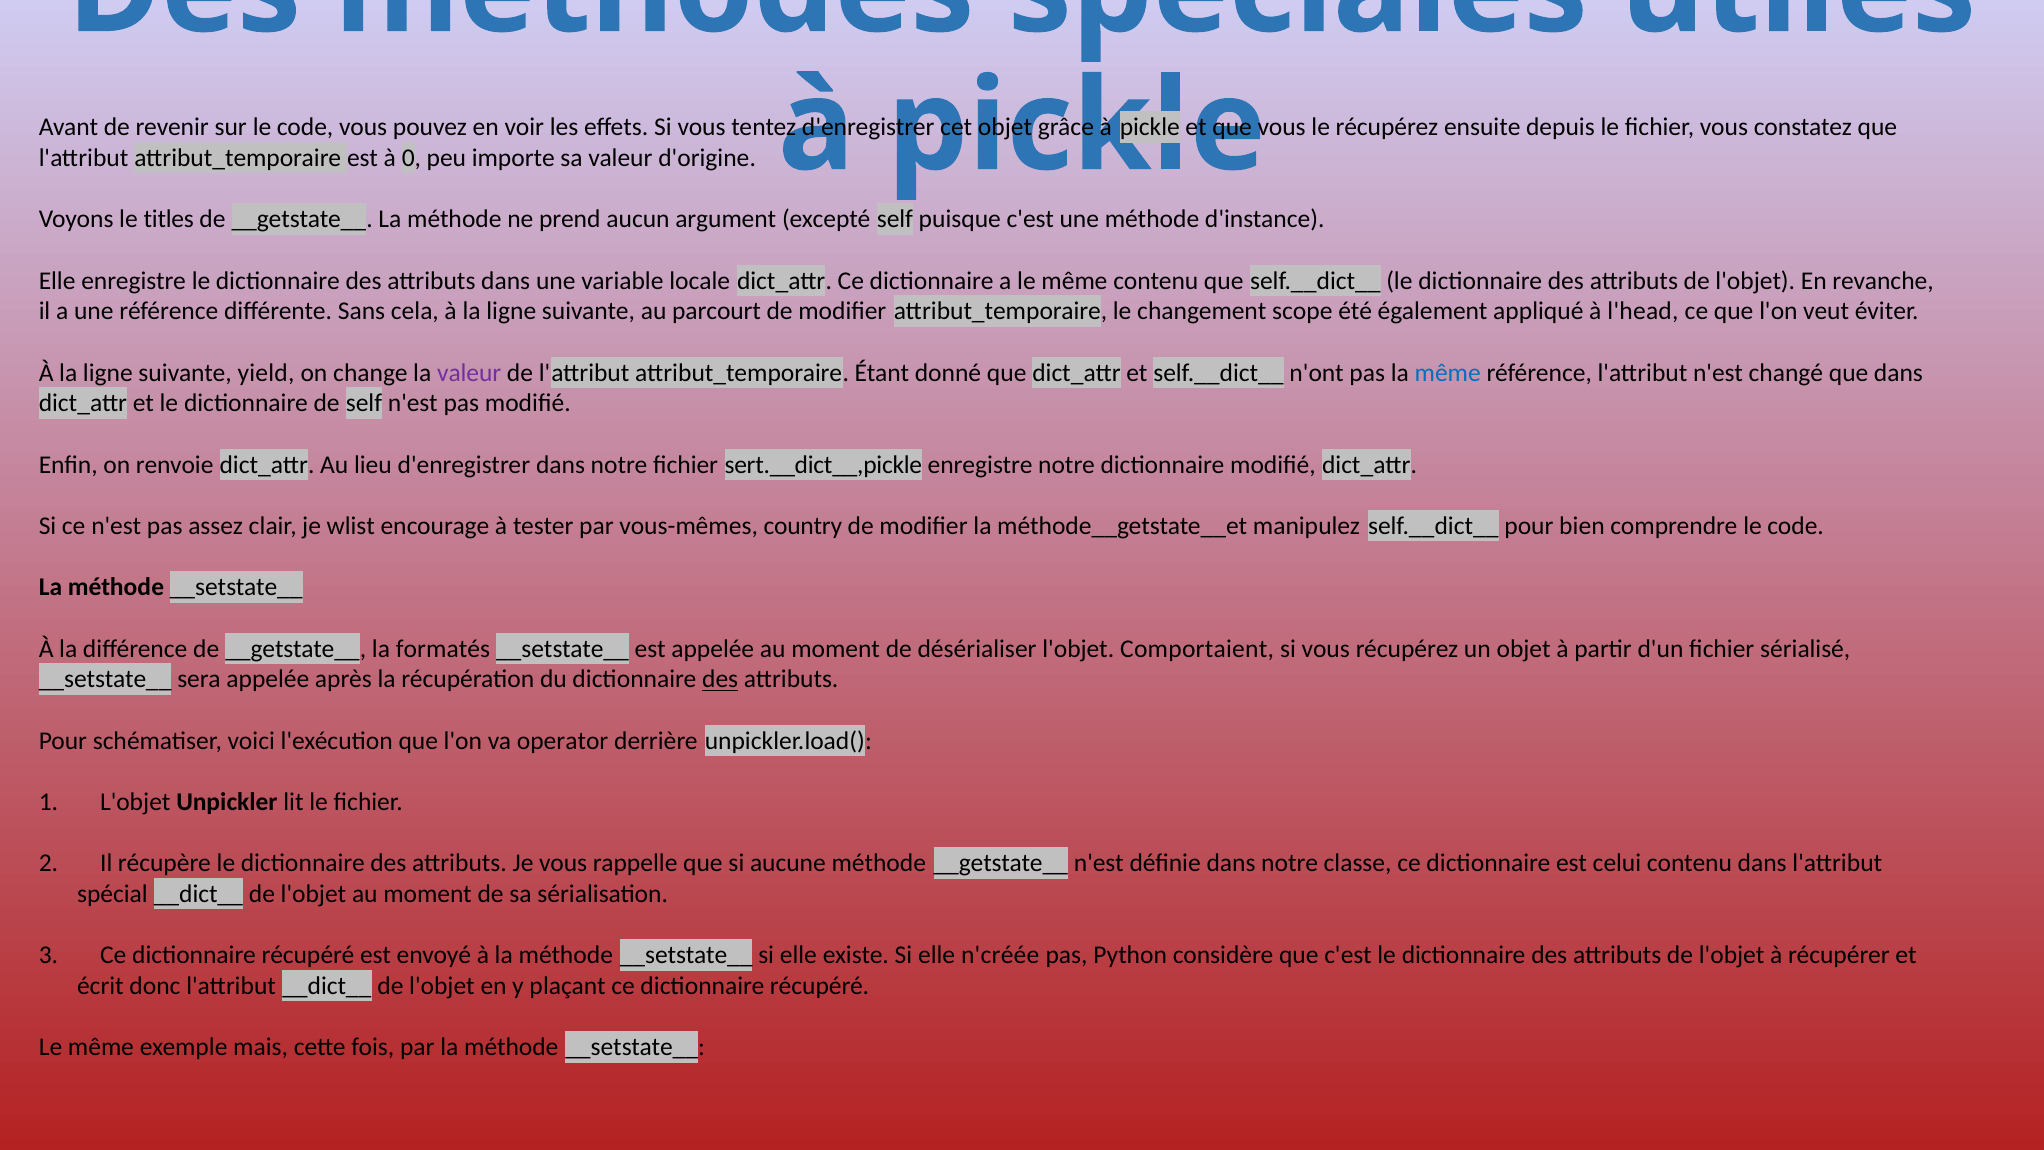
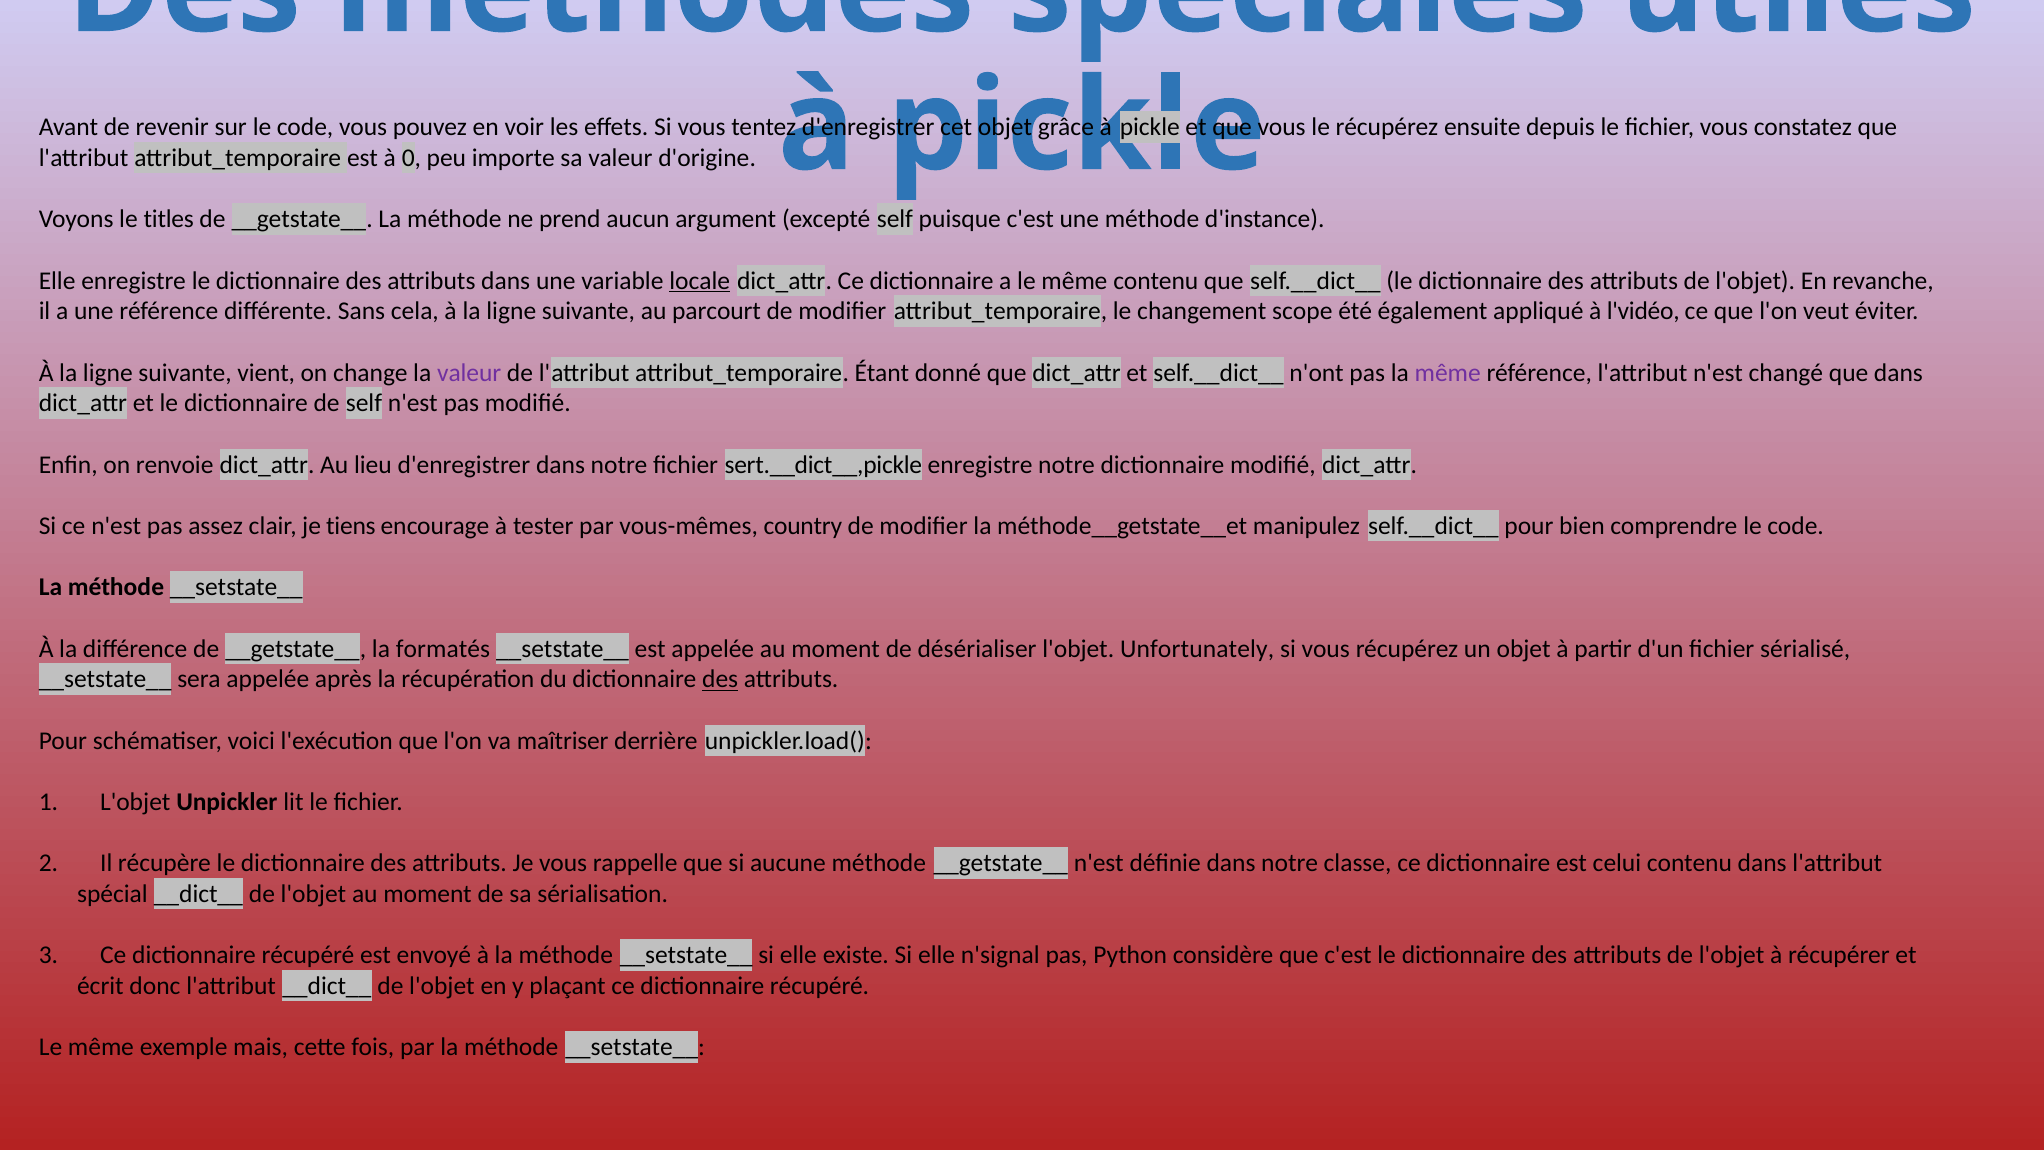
locale underline: none -> present (700, 281)
l'head: l'head -> l'vidéo (1643, 311)
yield: yield -> vient (266, 373)
même colour: blue -> purple (1448, 373)
wlist: wlist -> tiens (351, 526)
Comportaient: Comportaient -> Unfortunately (1197, 649)
operator: operator -> maîtriser (563, 741)
n'créée: n'créée -> n'signal (1000, 955)
